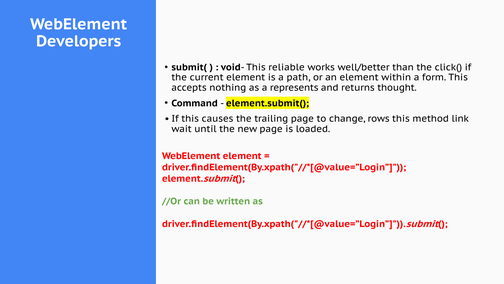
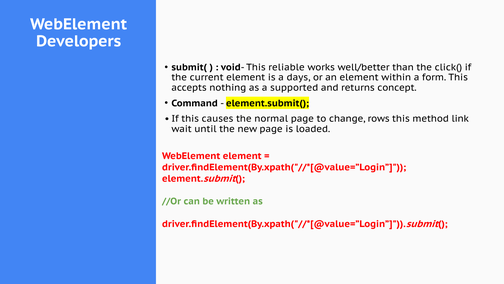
path: path -> days (299, 77)
represents: represents -> supported (294, 88)
thought: thought -> concept (397, 88)
trailing: trailing -> normal (271, 119)
